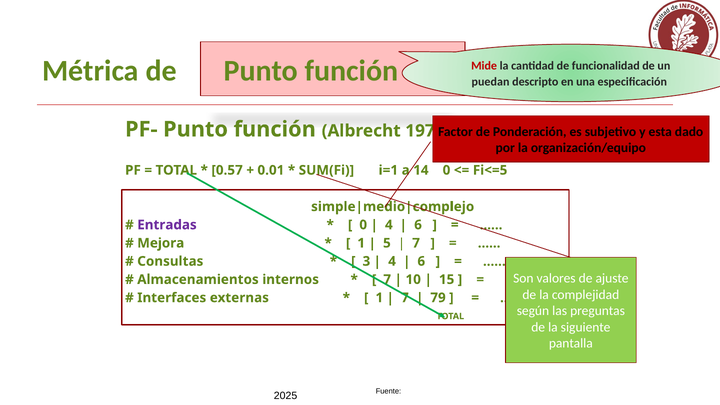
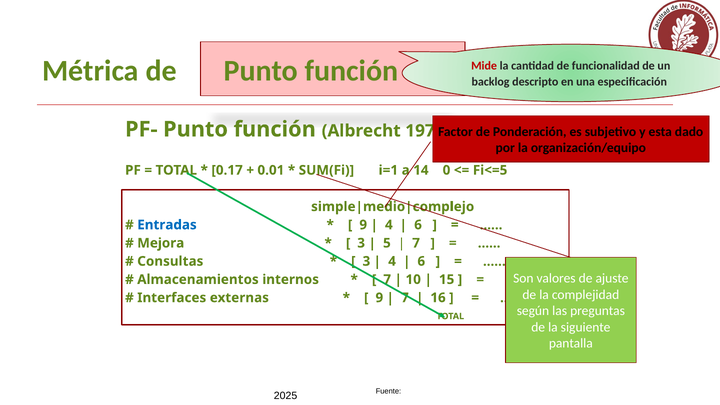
puedan: puedan -> backlog (491, 82)
0.57: 0.57 -> 0.17 (227, 170)
Entradas colour: purple -> blue (167, 225)
0: 0 -> 9 (363, 225)
1: 1 -> 3 (361, 243)
1: 1 -> 9 (379, 298)
79: 79 -> 16 (438, 298)
